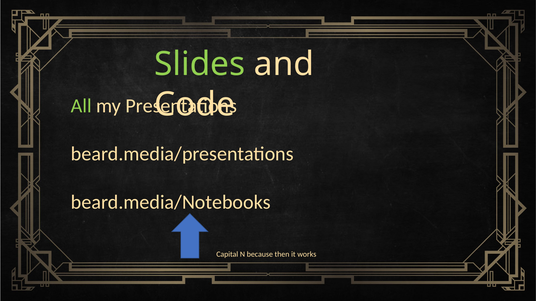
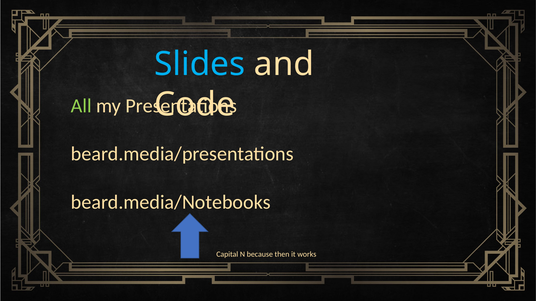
Slides colour: light green -> light blue (200, 64)
